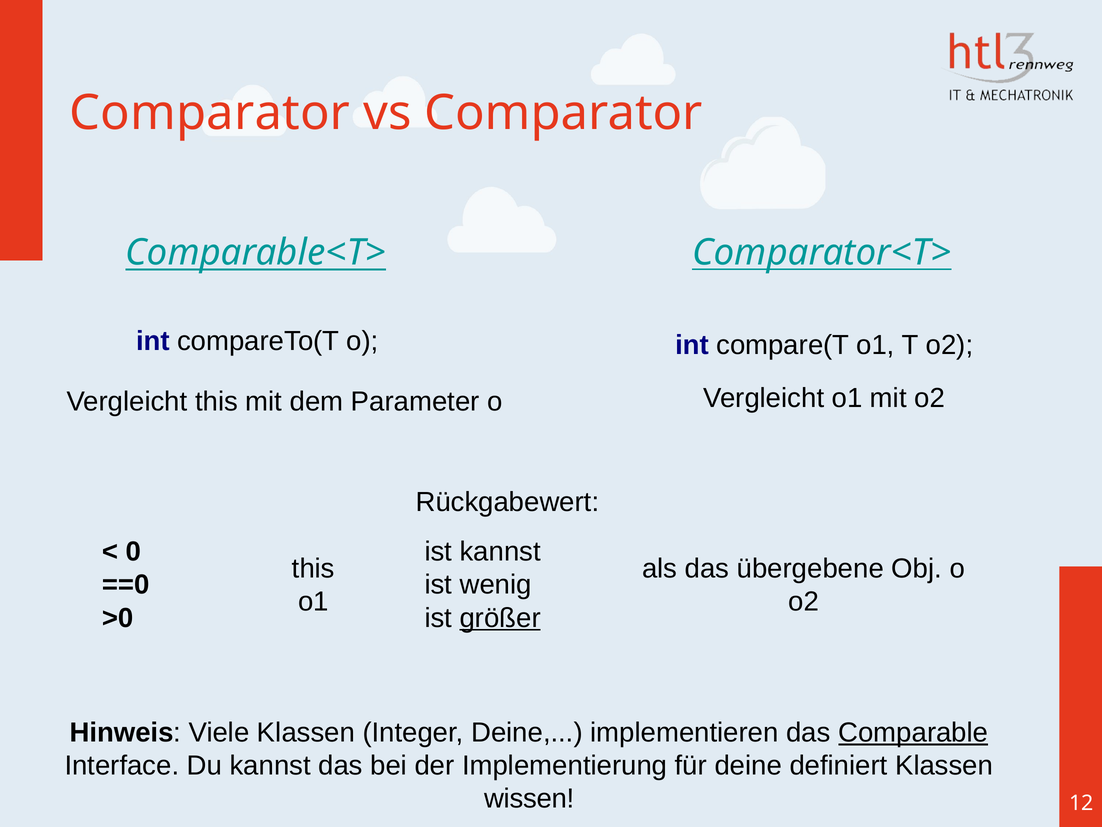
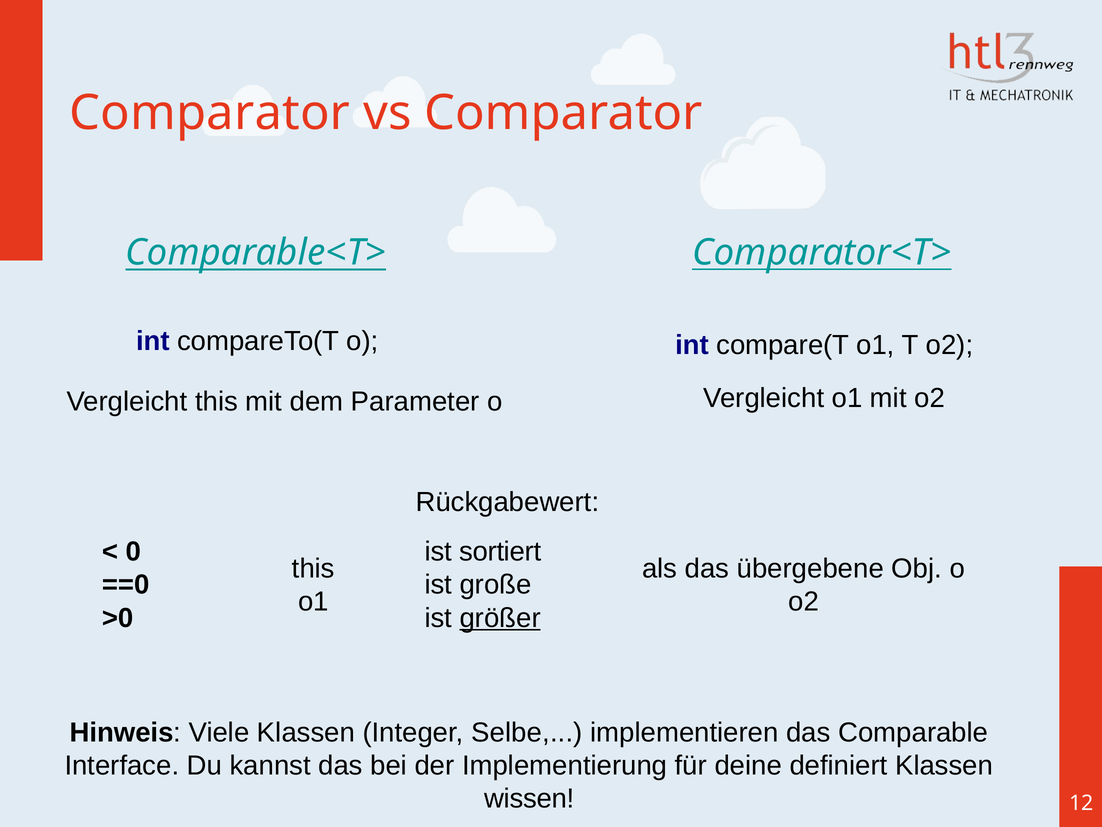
ist kannst: kannst -> sortiert (500, 551)
wenig: wenig -> große (496, 585)
Integer Deine: Deine -> Selbe (527, 732)
Comparable underline: present -> none (913, 732)
